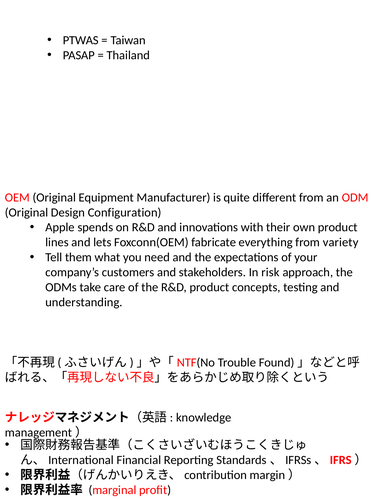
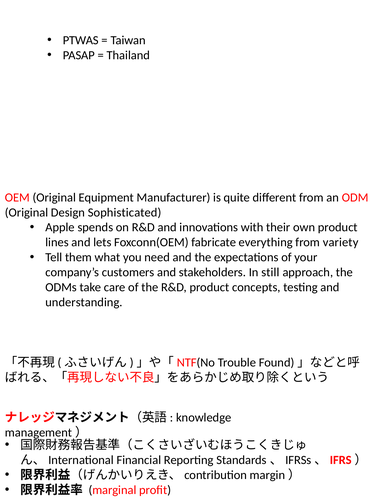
Configuration: Configuration -> Sophisticated (125, 212)
risk: risk -> still (270, 272)
